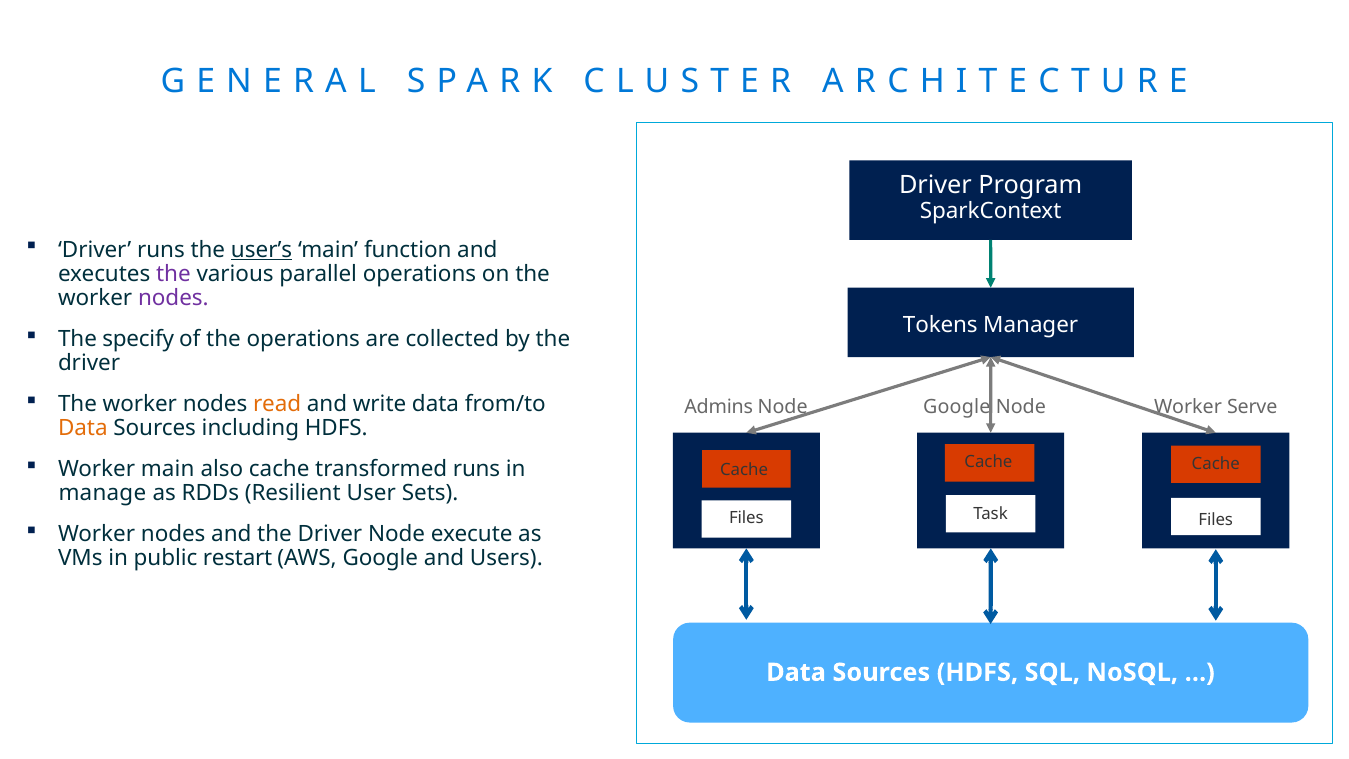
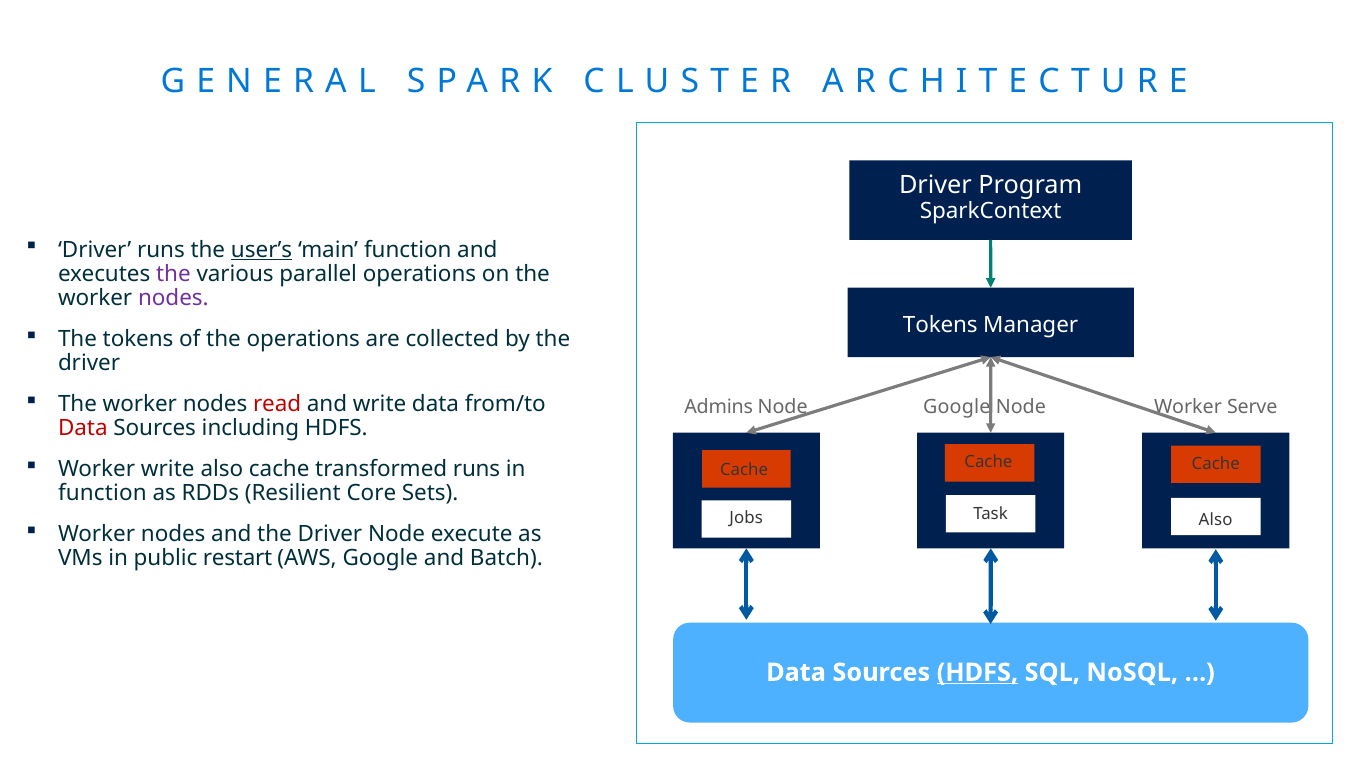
The specify: specify -> tokens (138, 339)
read colour: orange -> red (277, 404)
Data colour: orange -> red (83, 428)
Worker main: main -> write (168, 469)
manage: manage -> function (102, 493)
User: User -> Core (371, 493)
Files: Files -> Jobs (746, 518)
Files: Files -> Also (1216, 520)
Users: Users -> Batch (506, 558)
HDFS underline: none -> present (977, 672)
